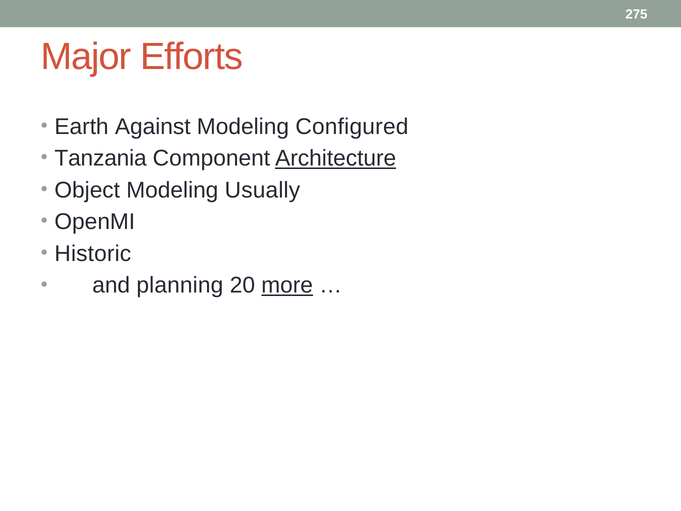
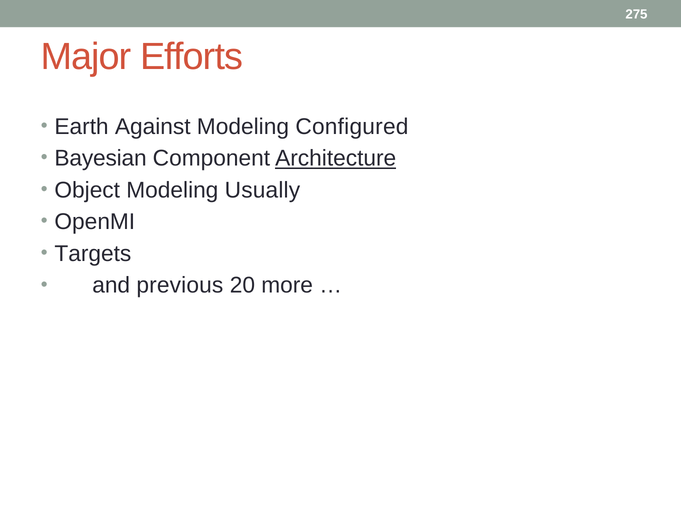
Tanzania: Tanzania -> Bayesian (101, 158)
Historic: Historic -> Targets (93, 254)
planning: planning -> previous (180, 285)
more underline: present -> none (287, 285)
